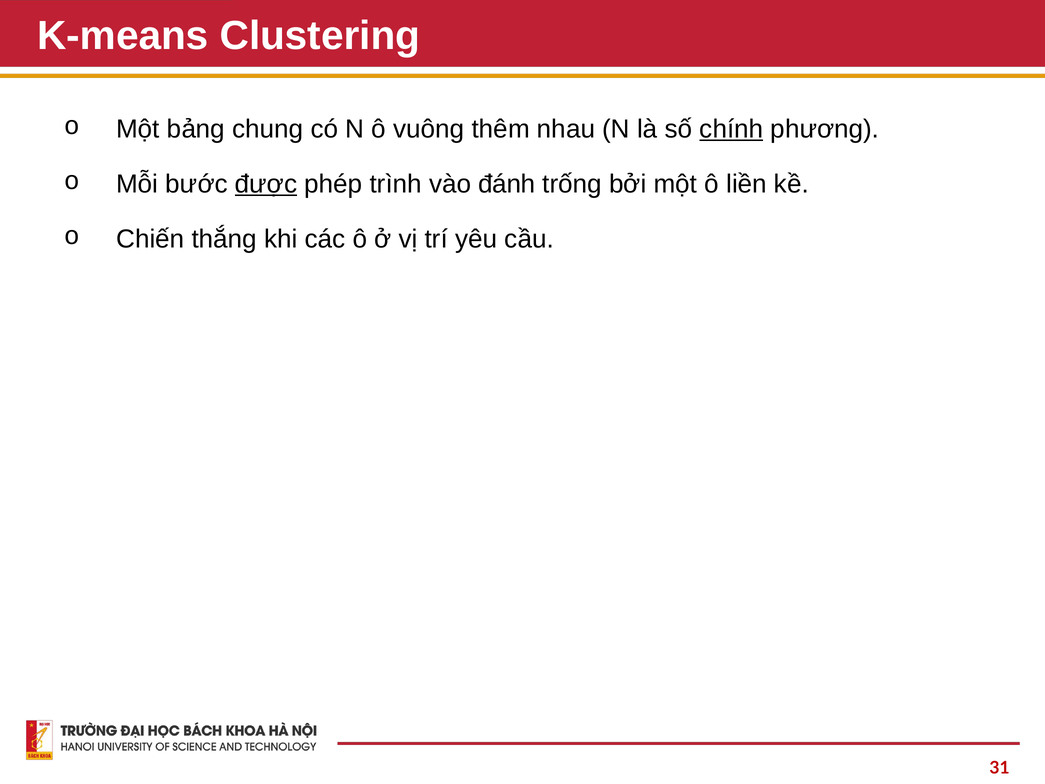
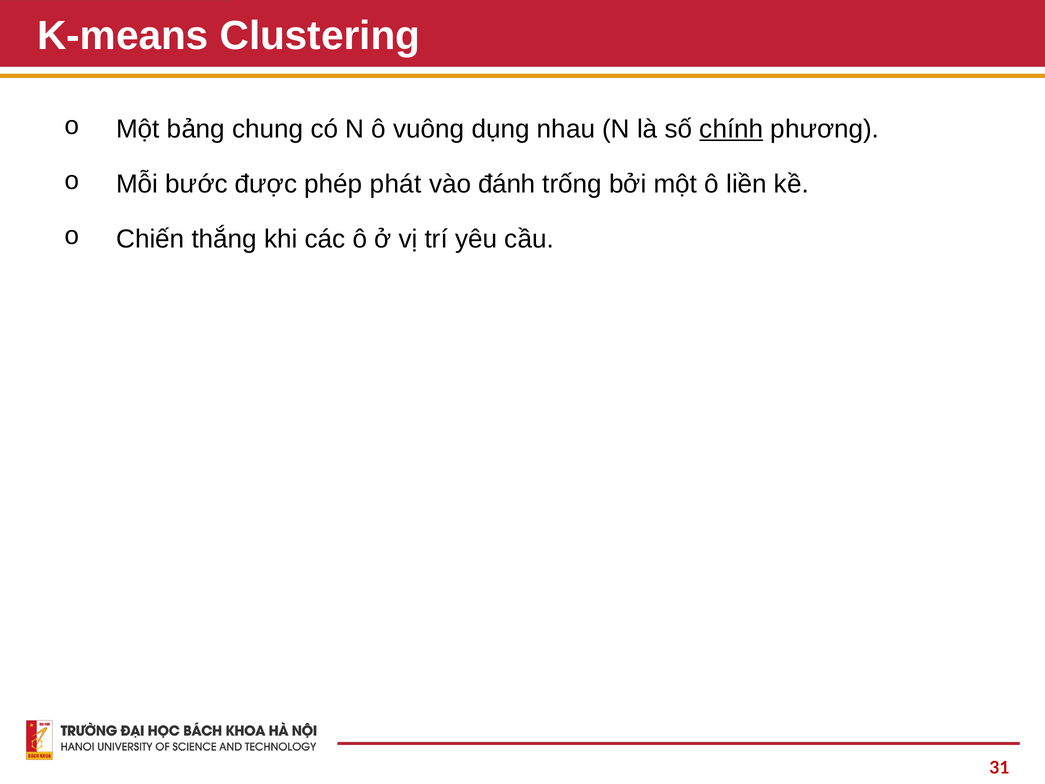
thêm: thêm -> dụng (501, 129)
được underline: present -> none (266, 184)
trình: trình -> phát (396, 184)
